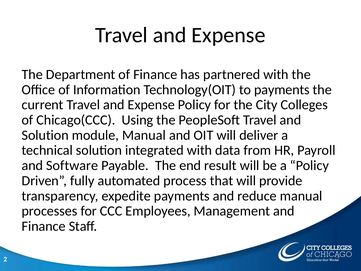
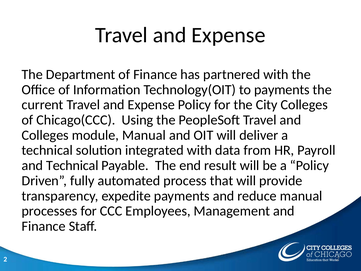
Solution: Solution -> Colleges (45, 135)
and Software: Software -> Technical (72, 165)
